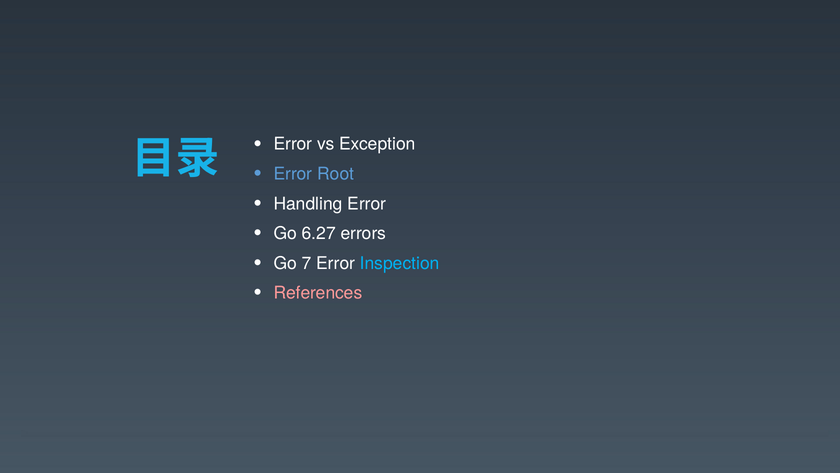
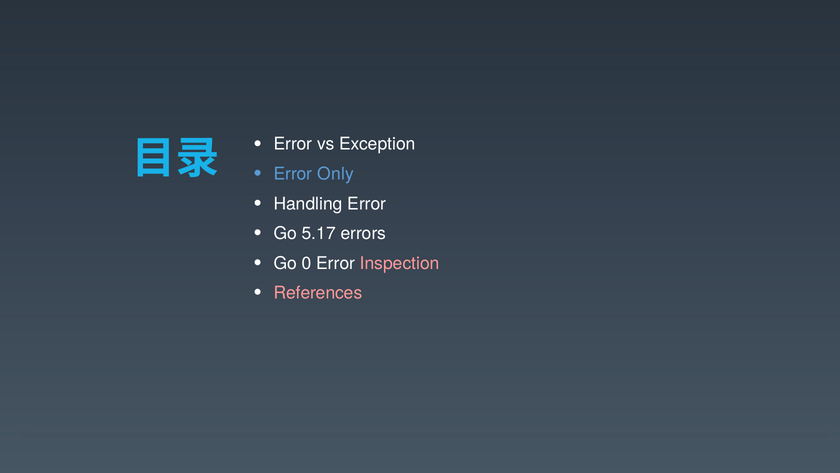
Root: Root -> Only (336, 174)
6.27: 6.27 -> 5.17 (319, 233)
7: 7 -> 0 (307, 263)
Inspection colour: light blue -> pink (400, 263)
